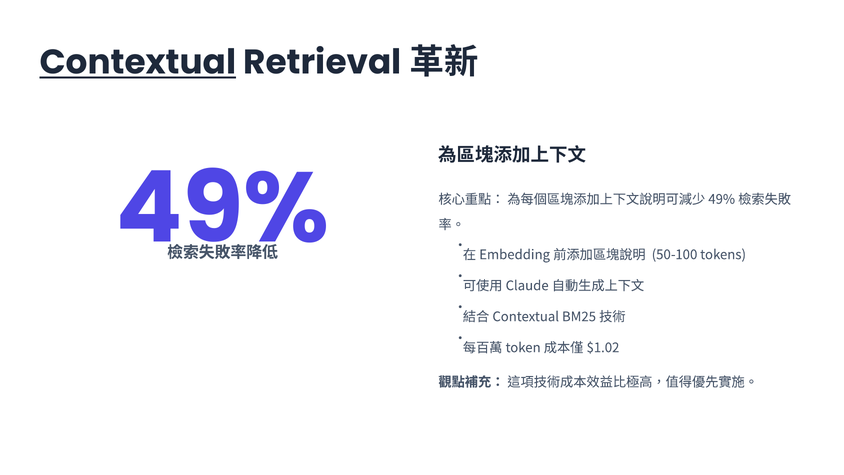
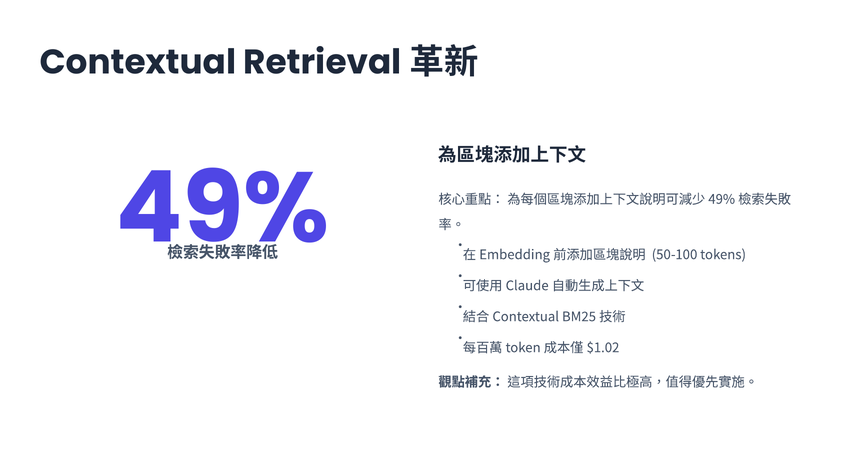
Contextual underline: present -> none (138, 63)
